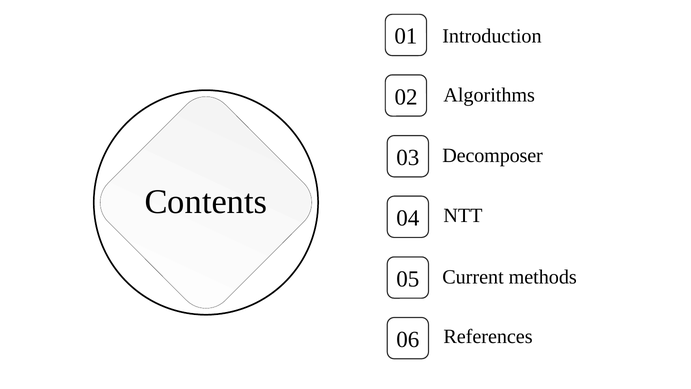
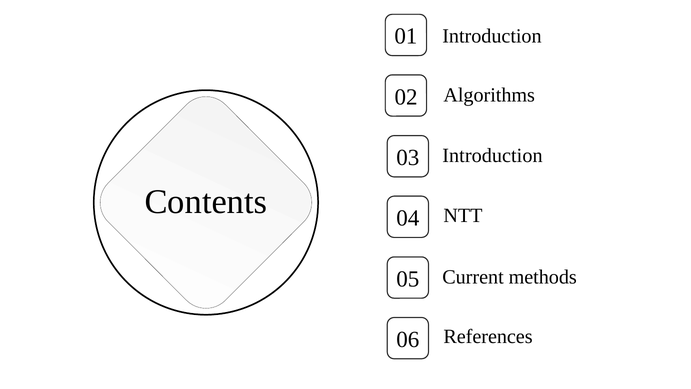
03 Decomposer: Decomposer -> Introduction (492, 156)
